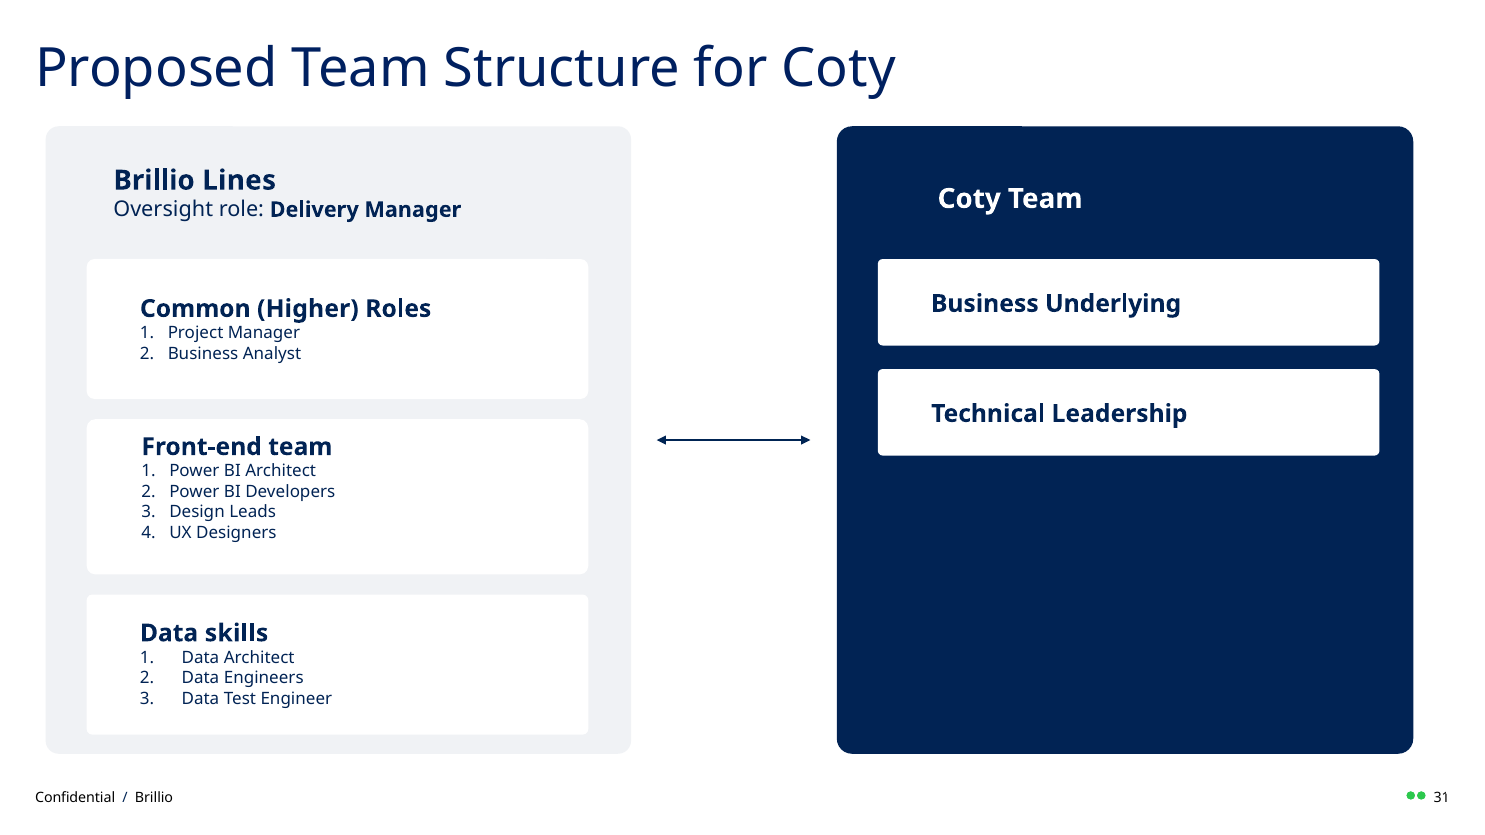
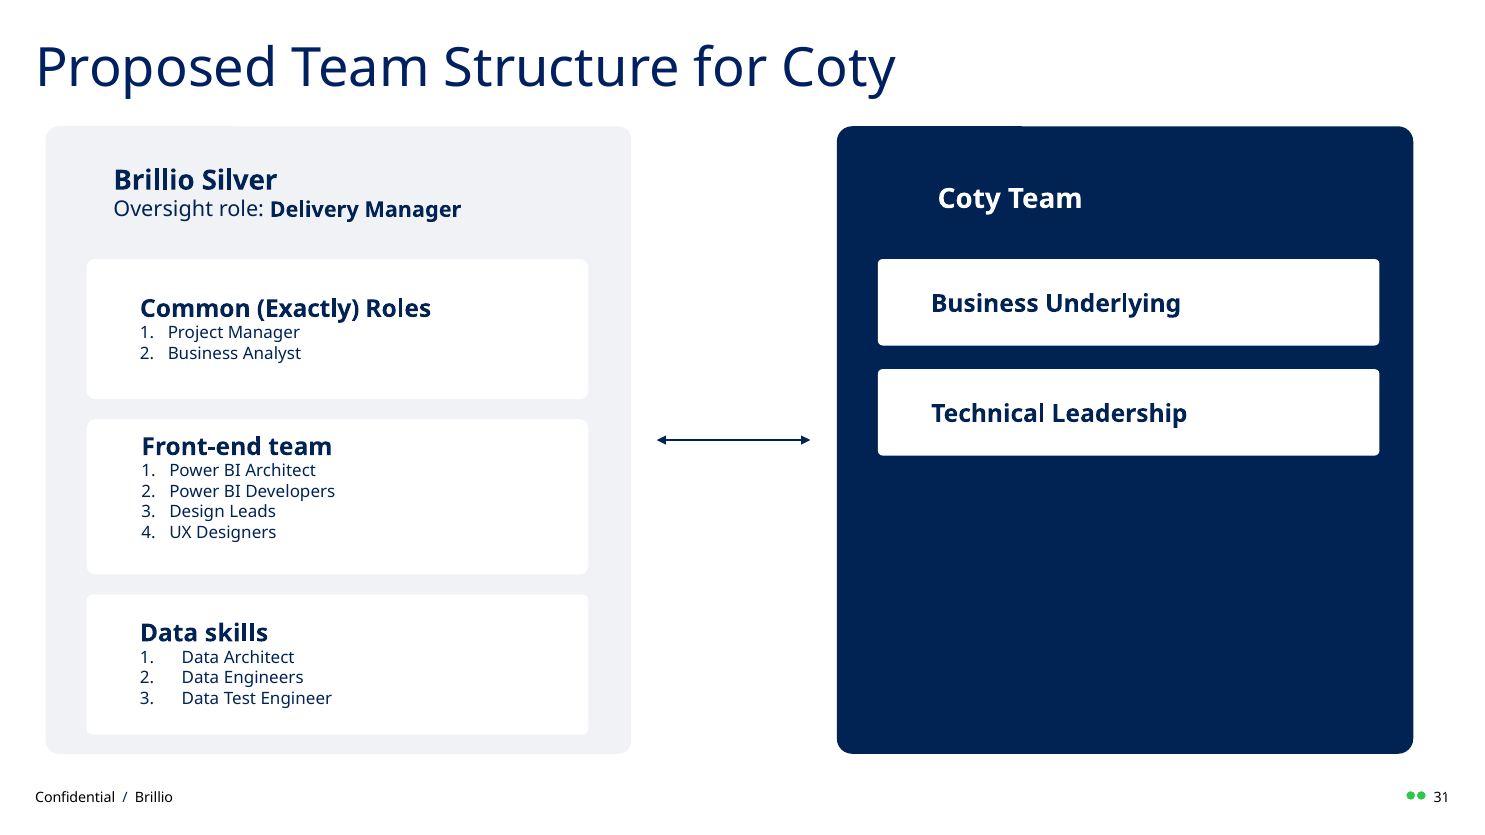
Lines: Lines -> Silver (239, 180)
Higher: Higher -> Exactly (308, 309)
